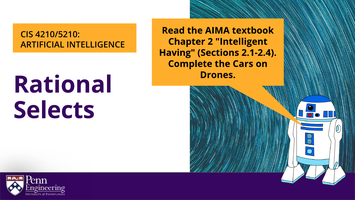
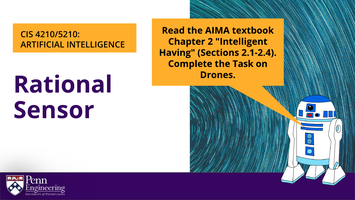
Cars: Cars -> Task (243, 64)
Selects: Selects -> Sensor (54, 110)
